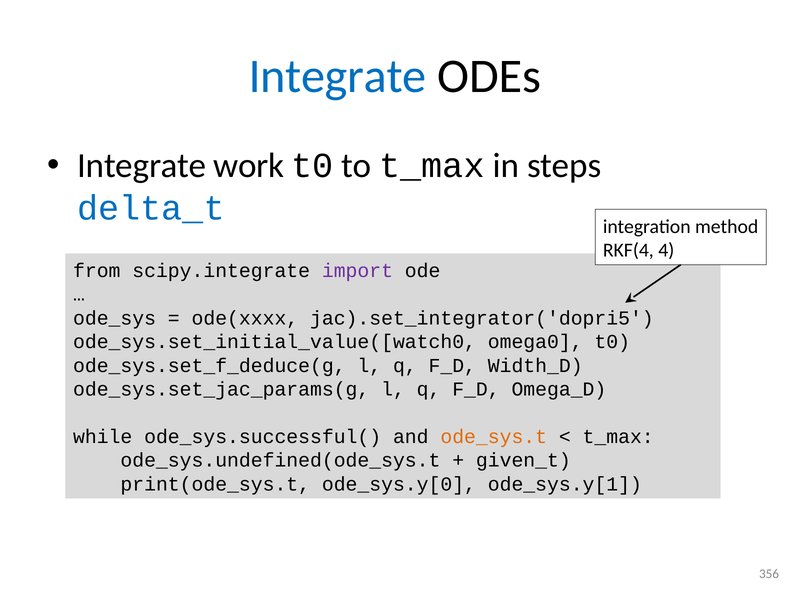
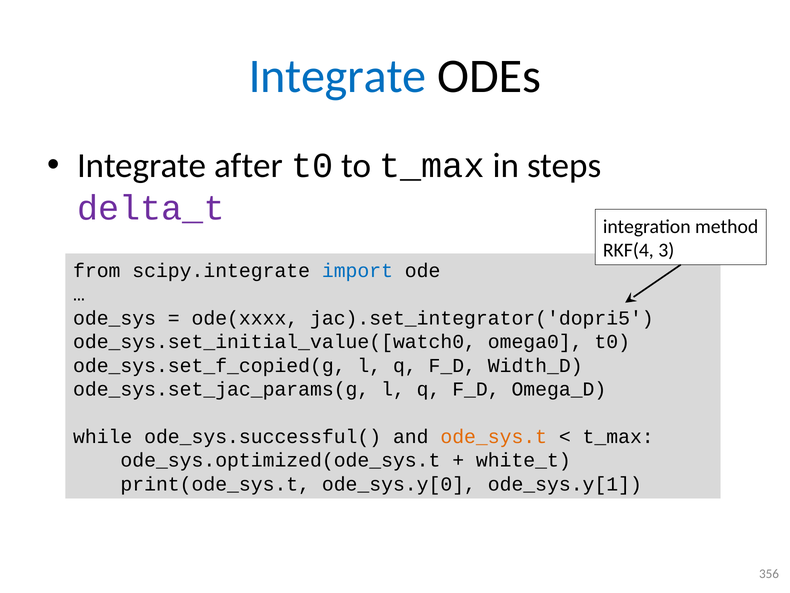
work: work -> after (249, 166)
delta_t colour: blue -> purple (151, 208)
4: 4 -> 3 (666, 250)
import colour: purple -> blue (357, 270)
ode_sys.set_f_deduce(g: ode_sys.set_f_deduce(g -> ode_sys.set_f_copied(g (209, 365)
ode_sys.undefined(ode_sys.t: ode_sys.undefined(ode_sys.t -> ode_sys.optimized(ode_sys.t (280, 460)
given_t: given_t -> white_t (523, 460)
